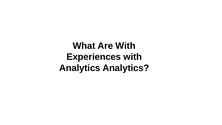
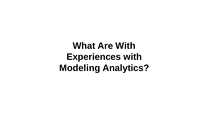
Analytics: Analytics -> Modeling (80, 68)
